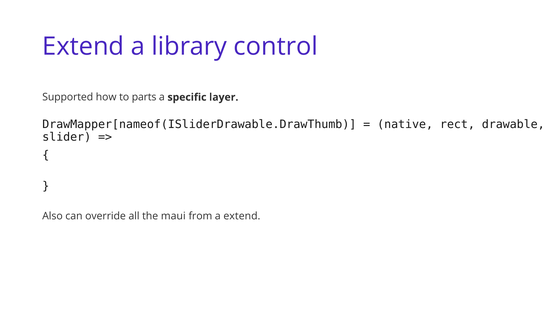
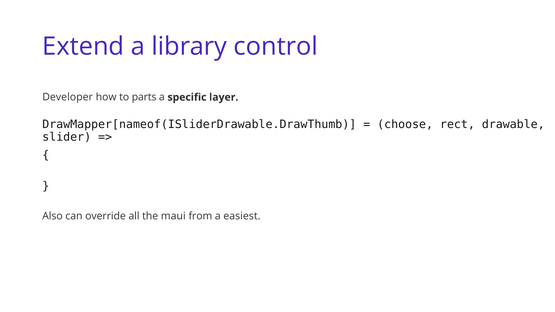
Supported: Supported -> Developer (68, 97)
native: native -> choose (405, 124)
a extend: extend -> easiest (242, 216)
